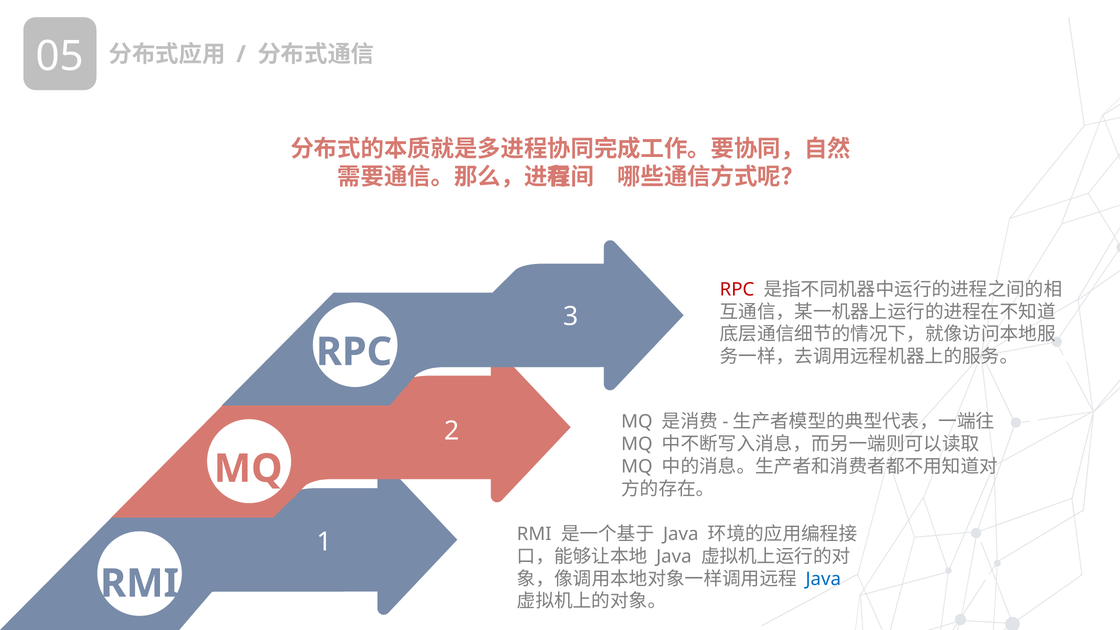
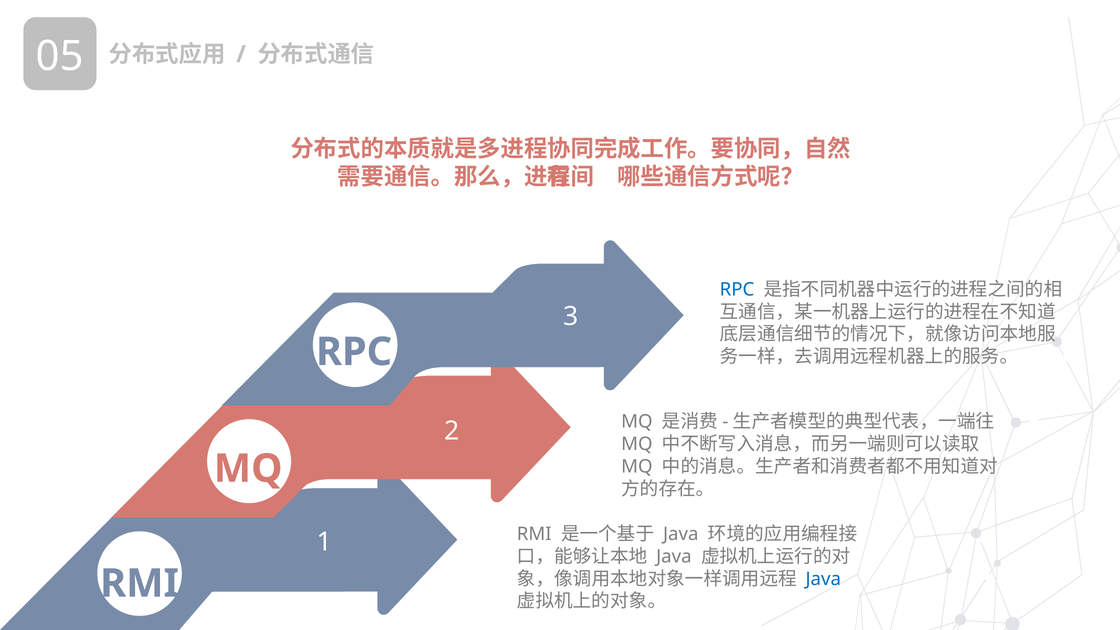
RPC colour: red -> blue (737, 290)
